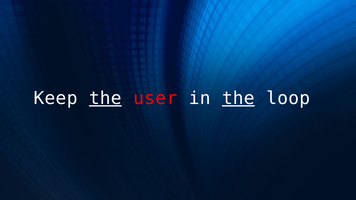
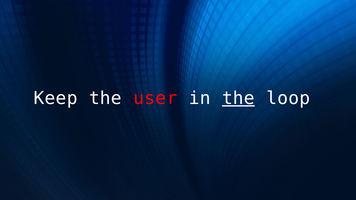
the underline: present -> none (105, 98)
